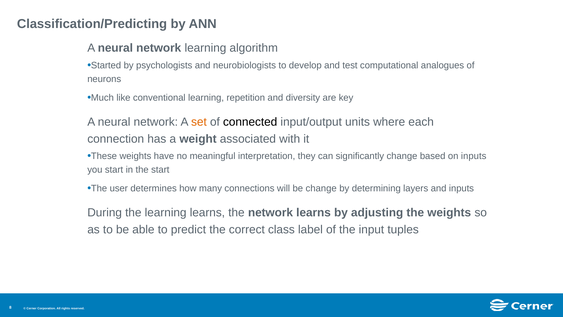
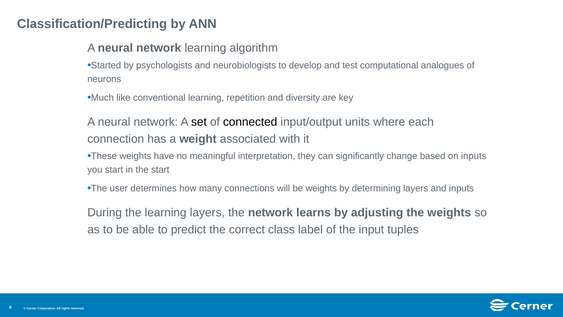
set colour: orange -> black (199, 122)
be change: change -> weights (321, 188)
learning learns: learns -> layers (207, 213)
